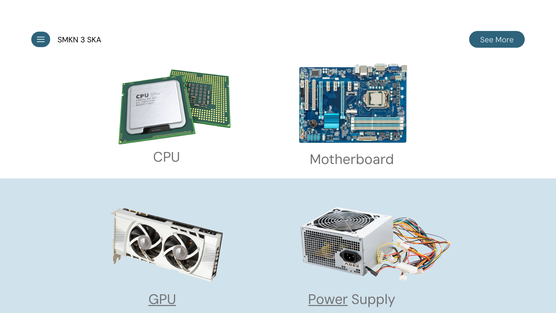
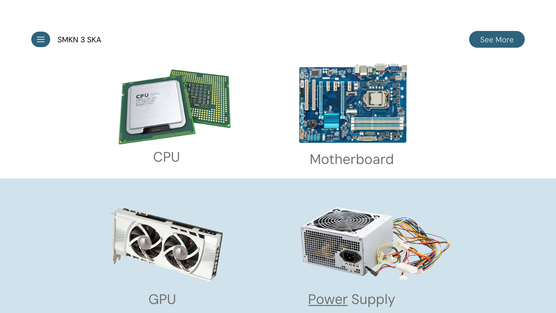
GPU underline: present -> none (162, 299)
